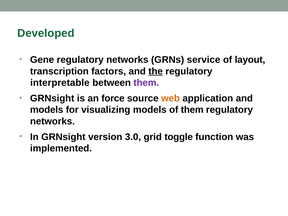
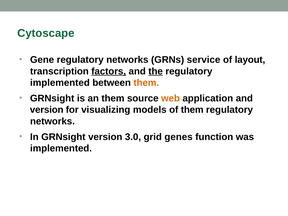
Developed: Developed -> Cytoscape (46, 33)
factors underline: none -> present (109, 71)
interpretable: interpretable -> implemented (60, 83)
them colour: purple -> orange (146, 83)
an force: force -> them (113, 98)
models: models -> version (47, 110)
toggle: toggle -> genes (179, 137)
